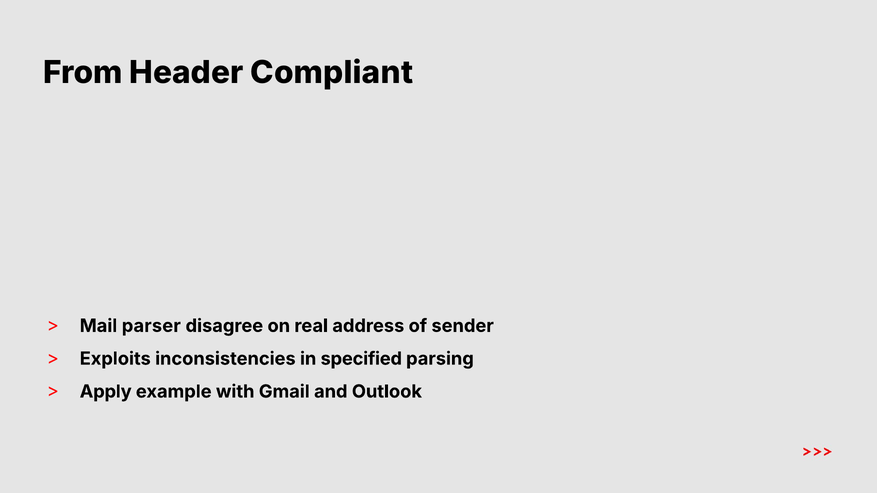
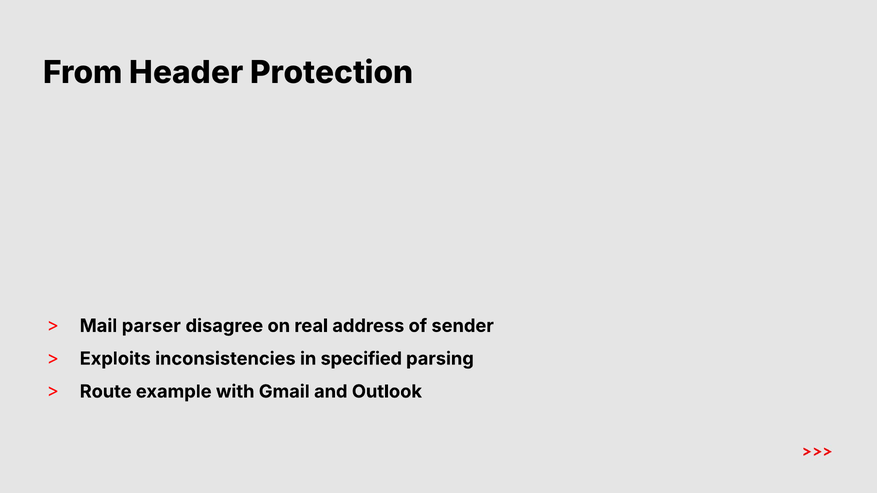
Compliant: Compliant -> Protection (332, 73)
Apply: Apply -> Route (106, 392)
